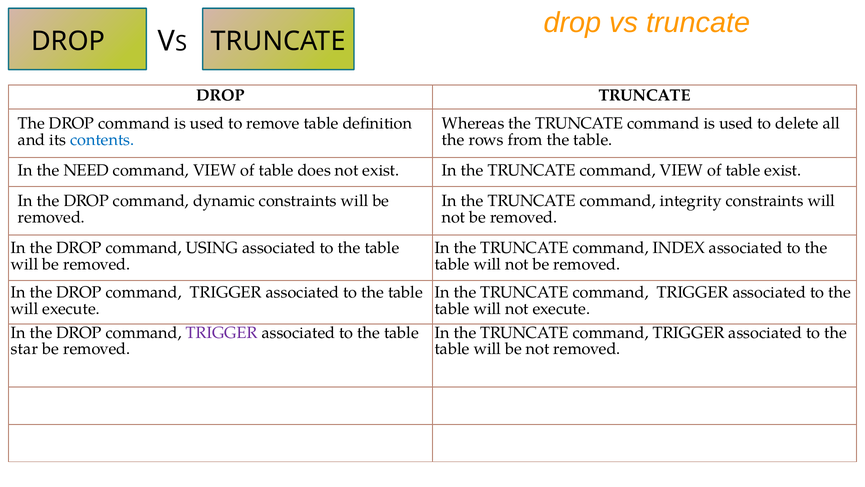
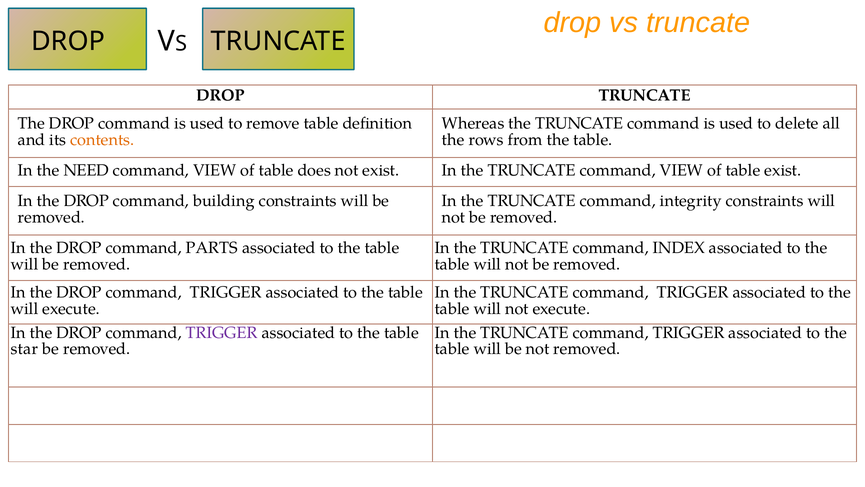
contents colour: blue -> orange (102, 140)
dynamic: dynamic -> building (224, 201)
USING: USING -> PARTS (212, 248)
